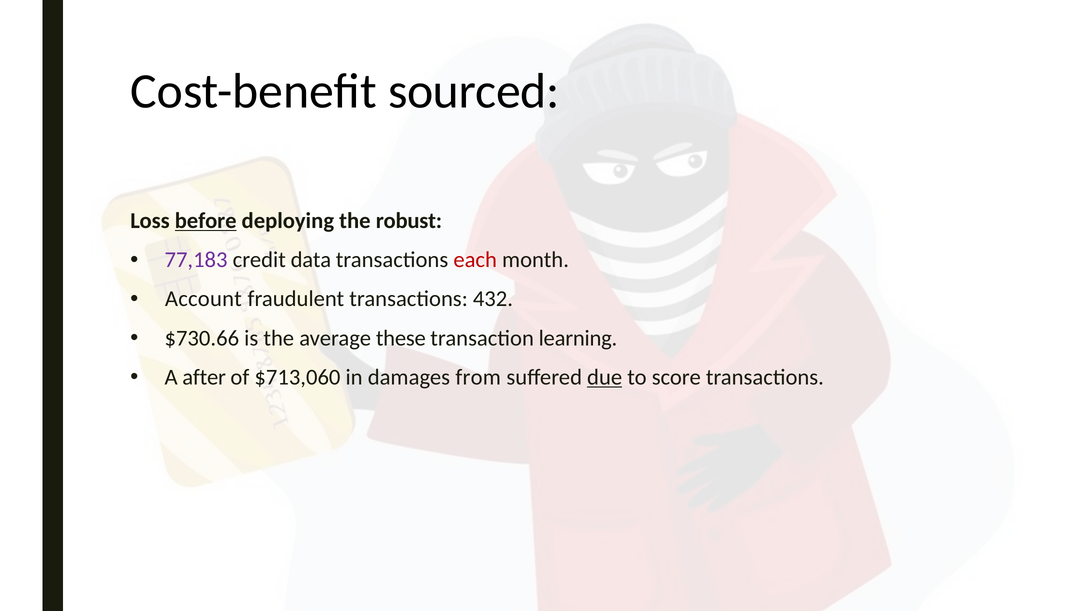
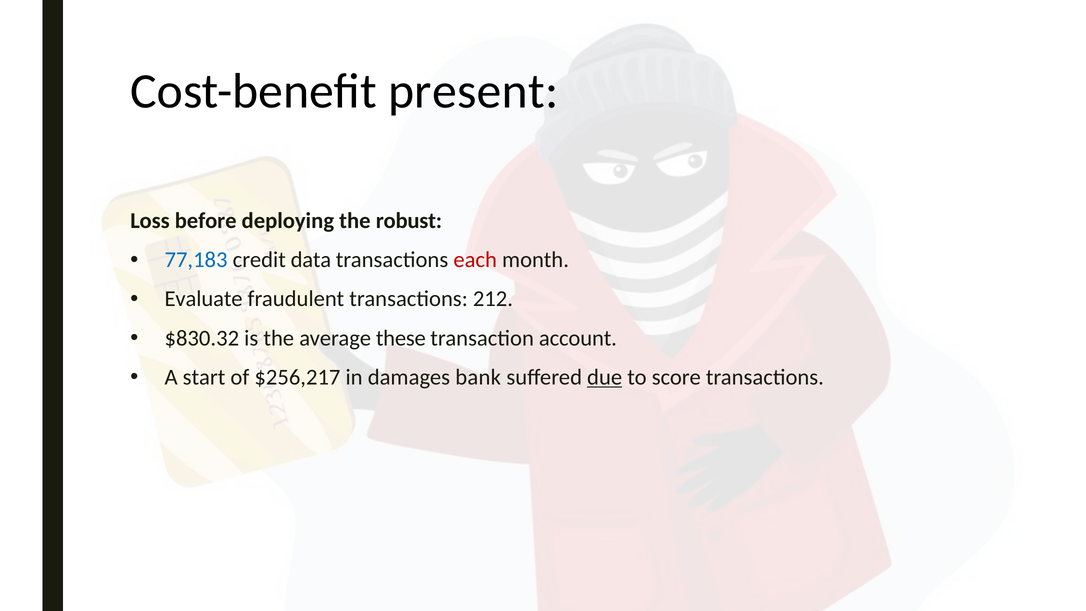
sourced: sourced -> present (473, 91)
before underline: present -> none (206, 221)
77,183 colour: purple -> blue (196, 260)
Account: Account -> Evaluate (204, 299)
432: 432 -> 212 (493, 299)
$730.66: $730.66 -> $830.32 (202, 338)
learning: learning -> account (578, 338)
after: after -> start (204, 377)
$713,060: $713,060 -> $256,217 (297, 377)
from: from -> bank (478, 377)
